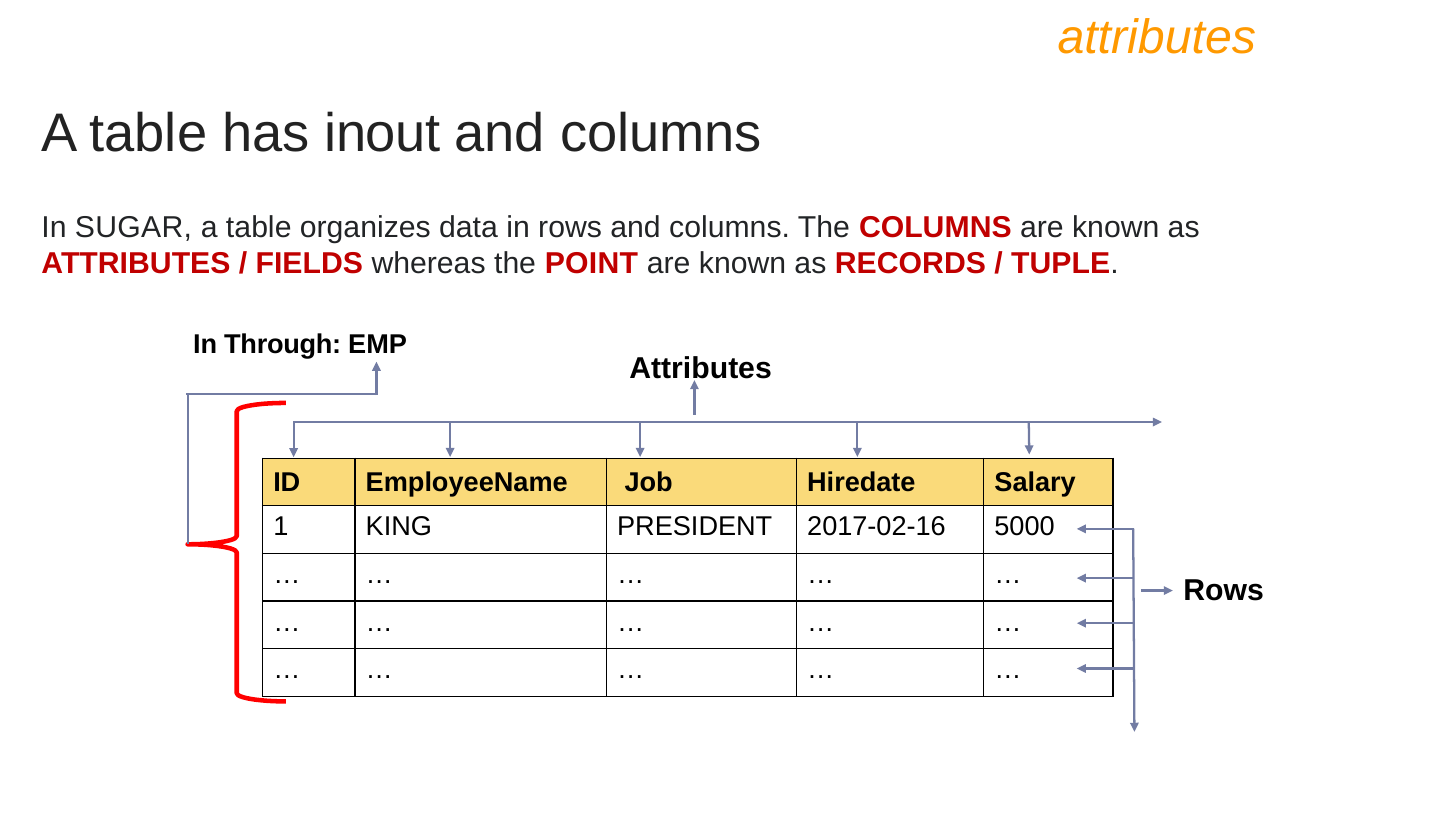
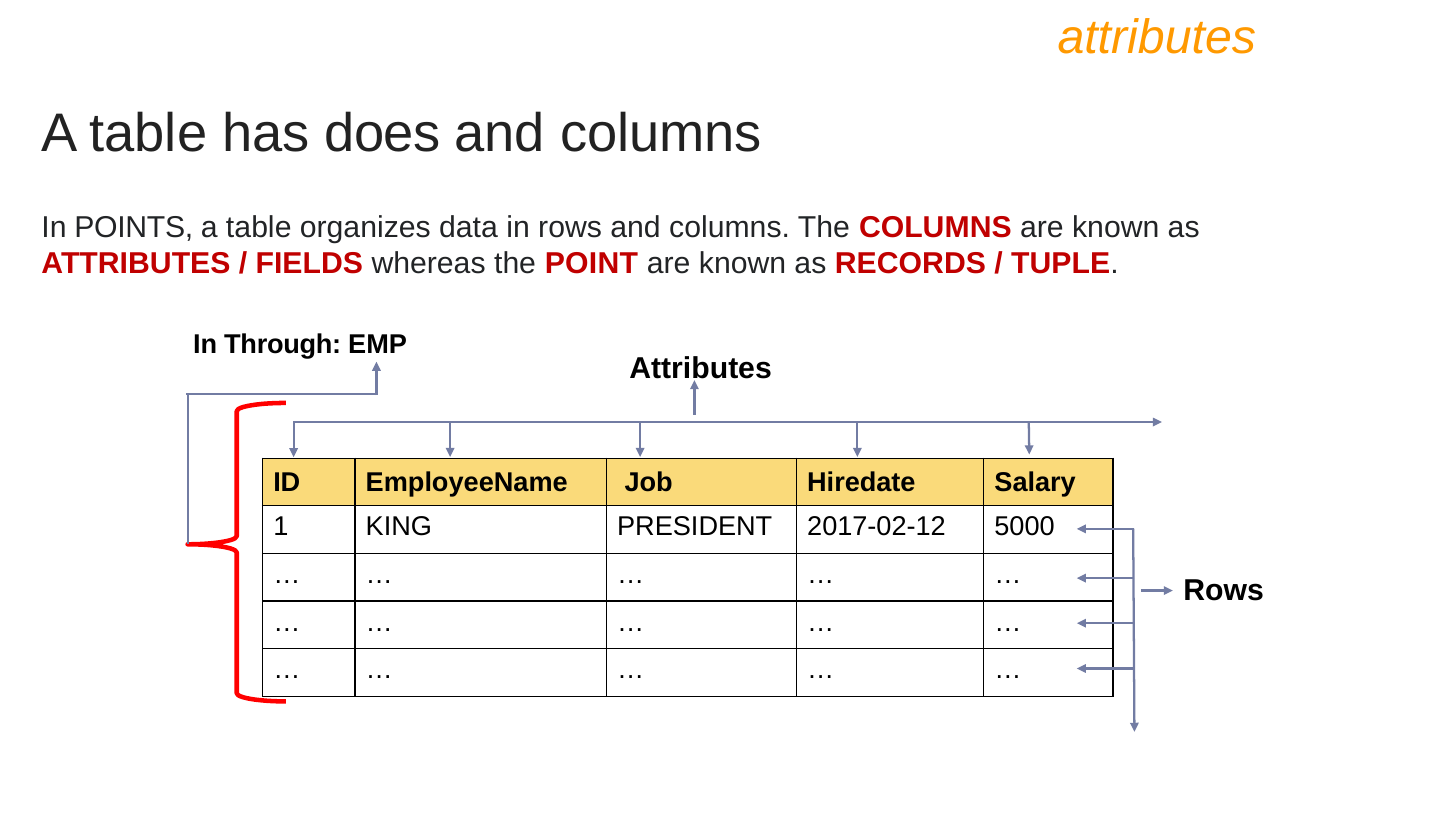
inout: inout -> does (382, 134)
SUGAR: SUGAR -> POINTS (134, 228)
2017-02-16: 2017-02-16 -> 2017-02-12 (877, 527)
